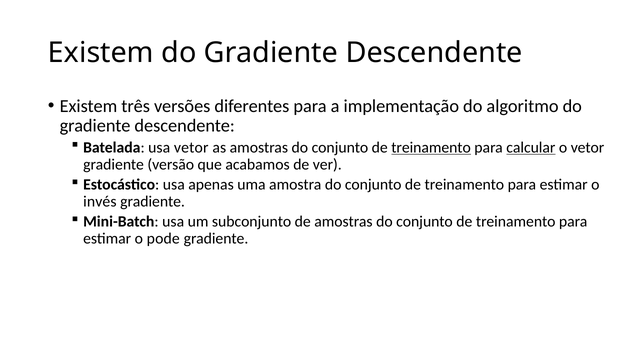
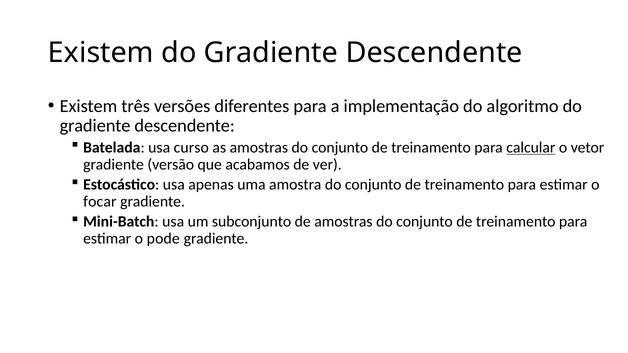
usa vetor: vetor -> curso (191, 148)
treinamento underline: present -> none (431, 148)
invés: invés -> focar (100, 202)
